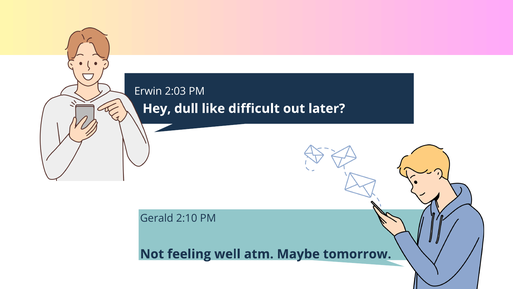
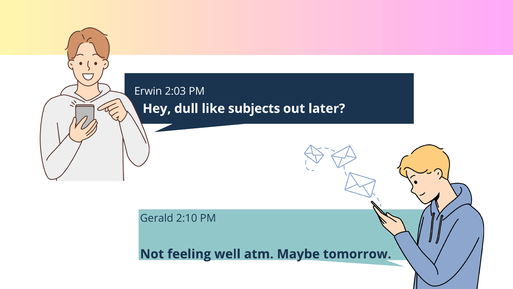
difficult: difficult -> subjects (254, 108)
